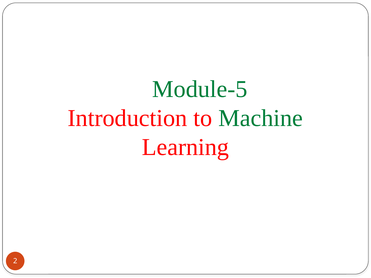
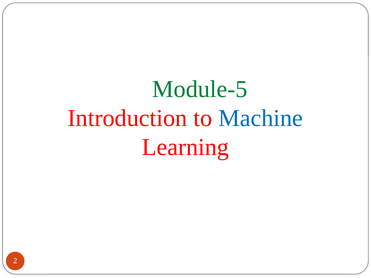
Machine colour: green -> blue (261, 118)
